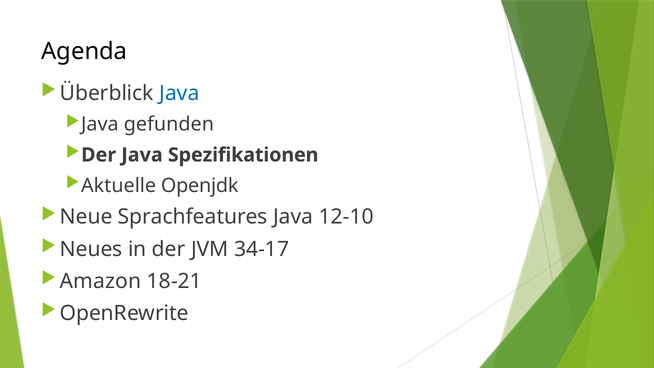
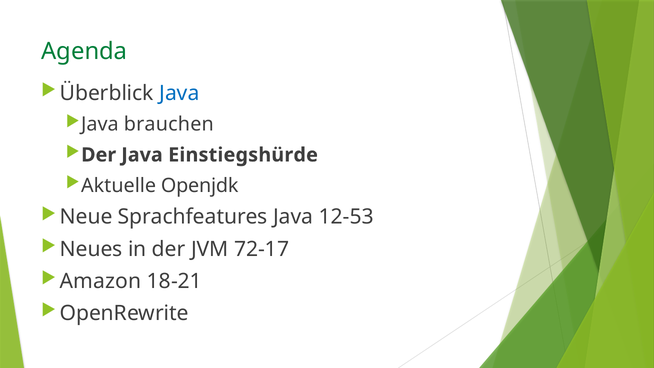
Agenda colour: black -> green (84, 51)
gefunden: gefunden -> brauchen (169, 124)
Spezifikationen: Spezifikationen -> Einstiegshürde (243, 155)
12-10: 12-10 -> 12-53 (346, 217)
34-17: 34-17 -> 72-17 (262, 249)
